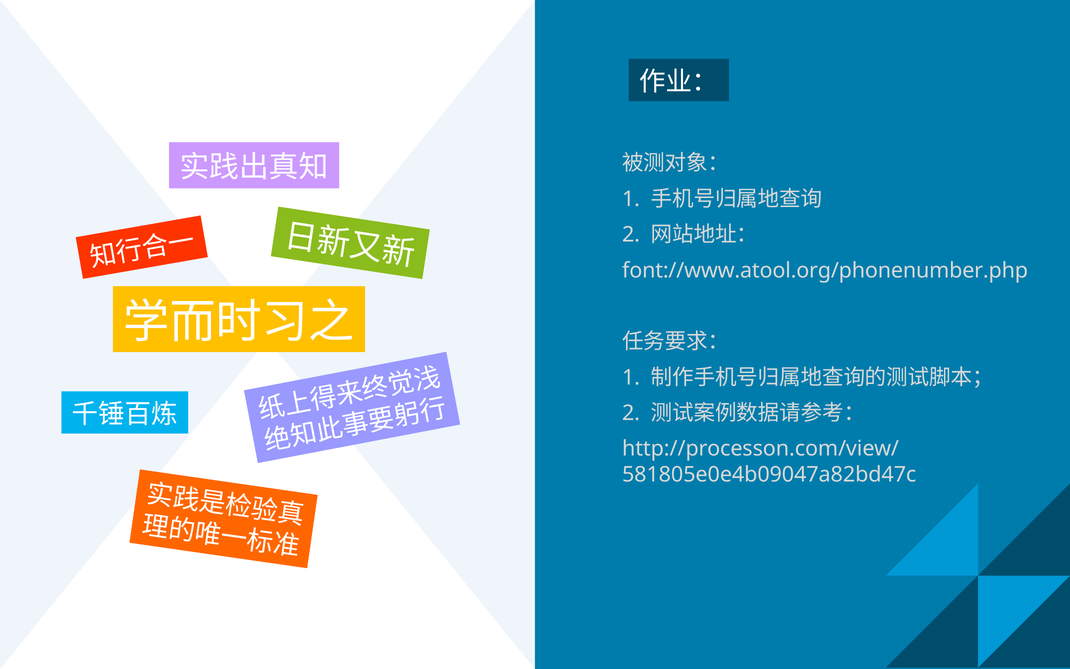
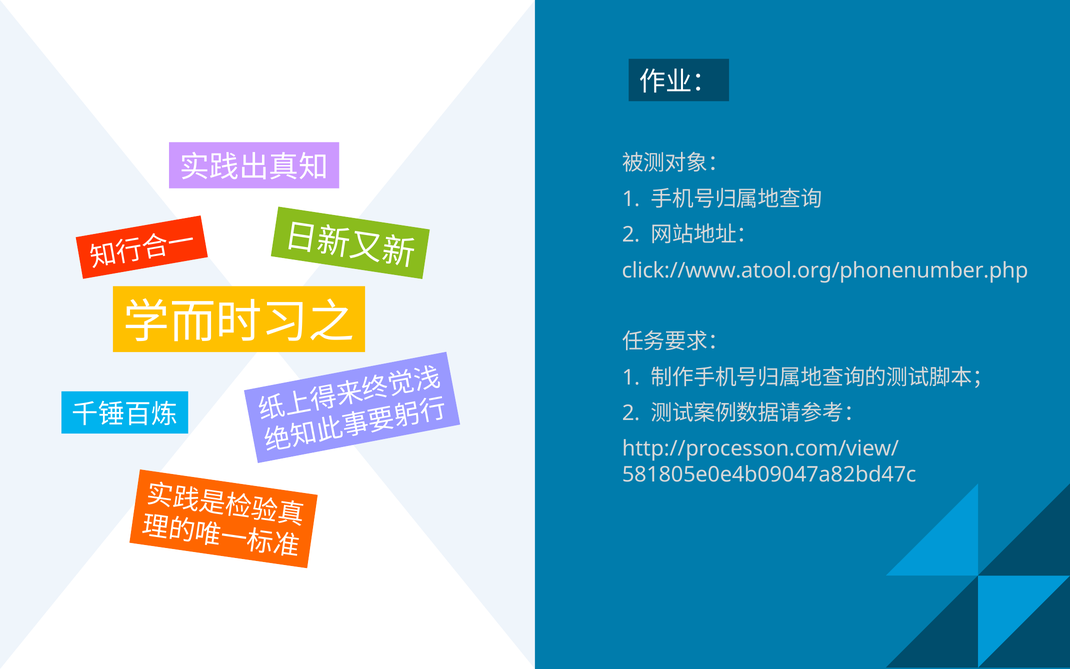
font://www.atool.org/phonenumber.php: font://www.atool.org/phonenumber.php -> click://www.atool.org/phonenumber.php (825, 270)
